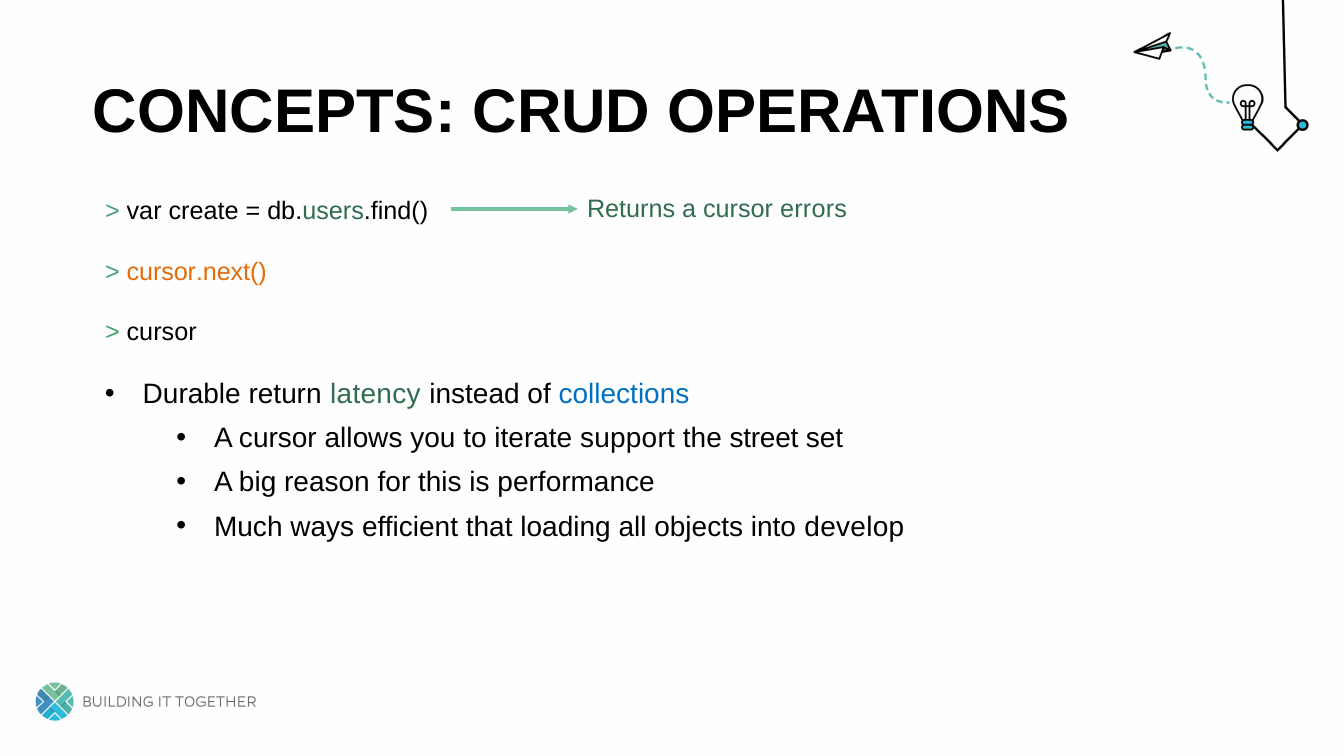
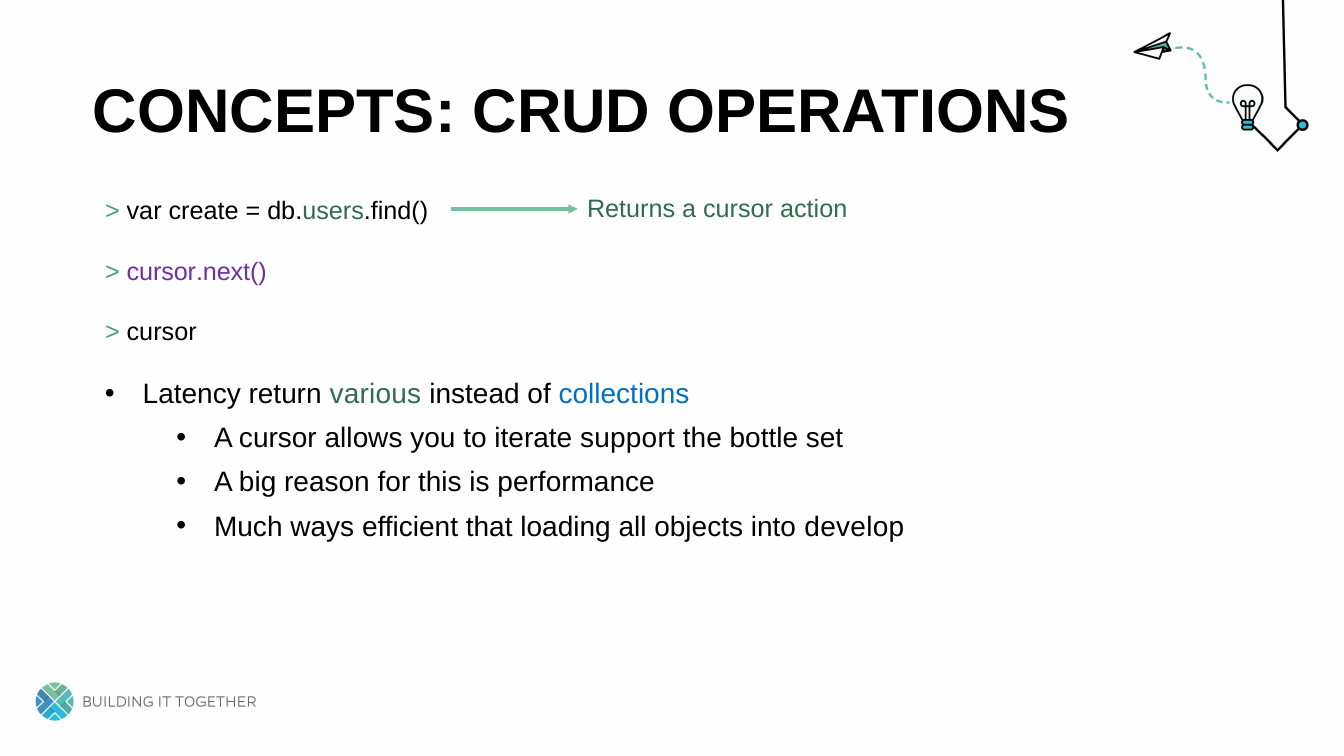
errors: errors -> action (814, 210)
cursor.next( colour: orange -> purple (197, 272)
Durable: Durable -> Latency (192, 394)
latency: latency -> various (375, 394)
street: street -> bottle (764, 438)
